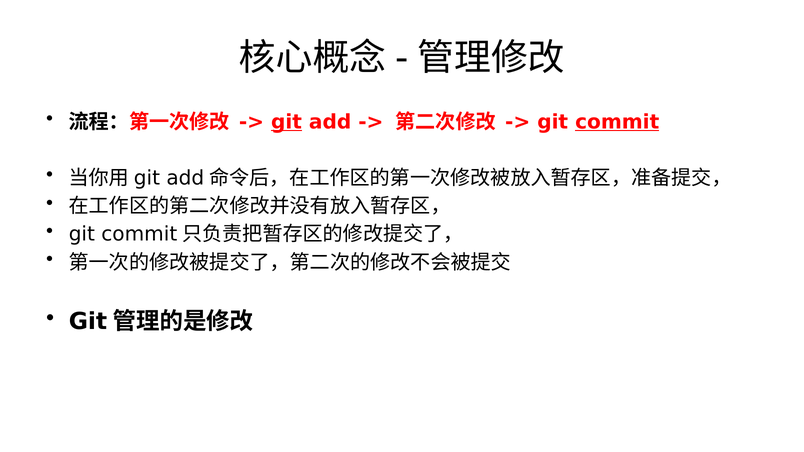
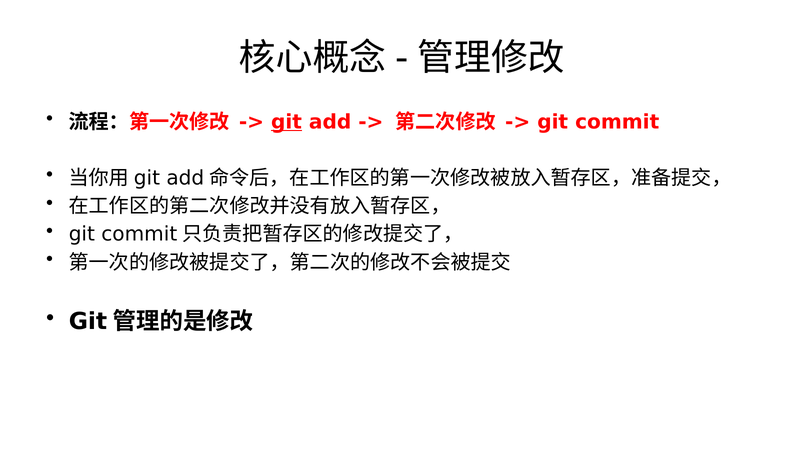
commit underline: present -> none (617, 122)
